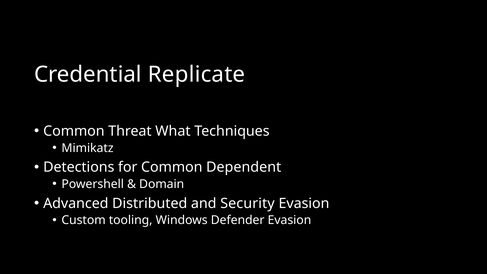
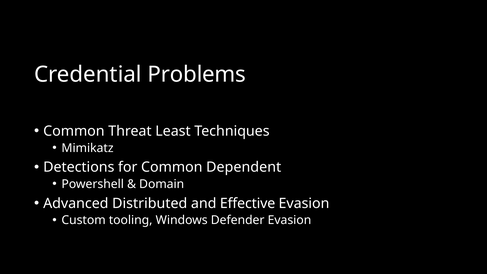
Replicate: Replicate -> Problems (197, 75)
What: What -> Least (173, 131)
Security: Security -> Effective (248, 203)
